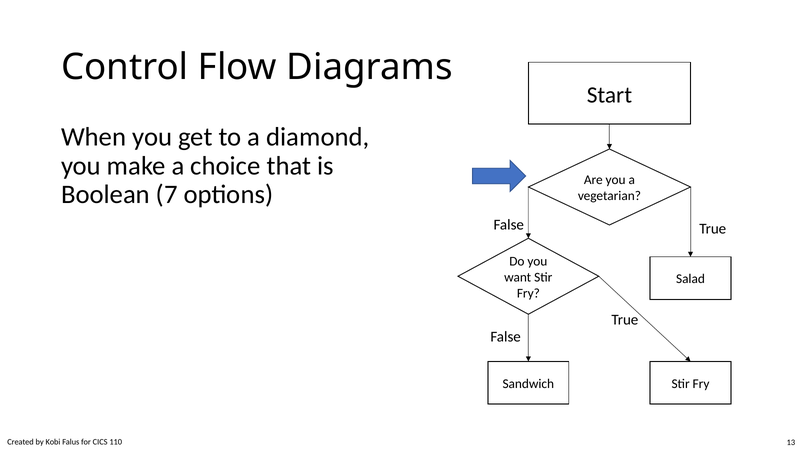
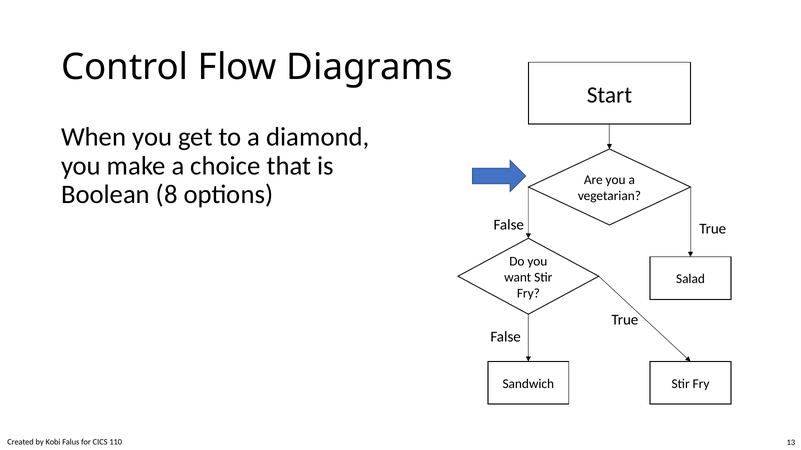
7: 7 -> 8 (167, 195)
